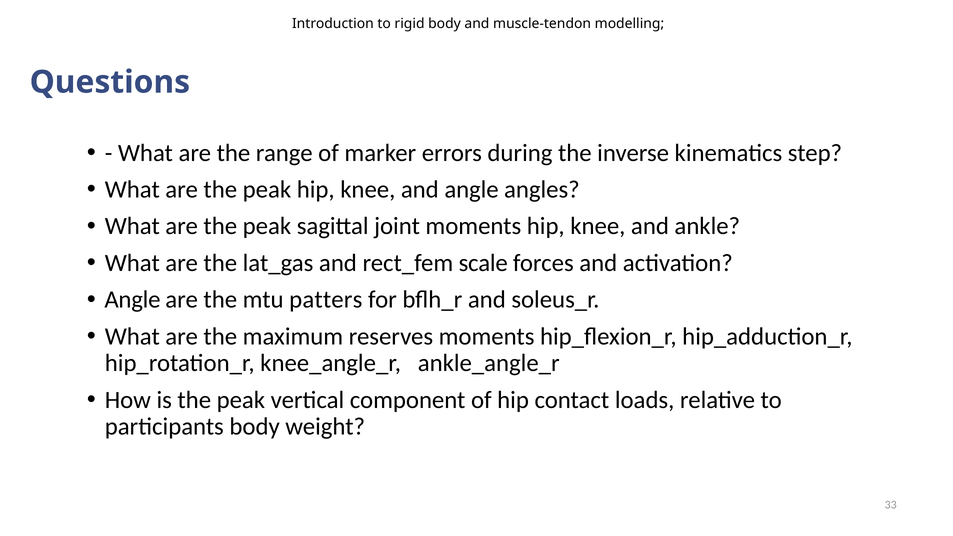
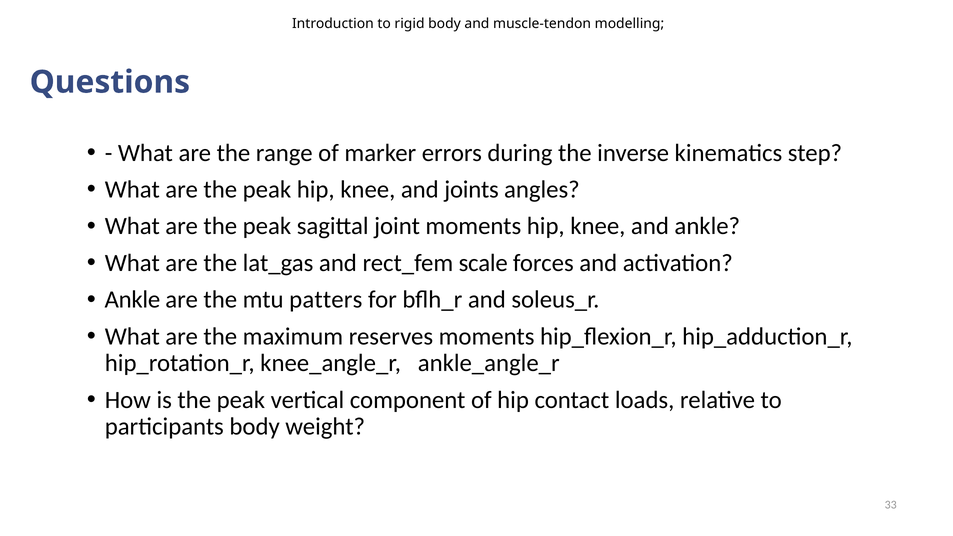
and angle: angle -> joints (472, 190)
Angle: Angle -> Ankle (132, 300)
